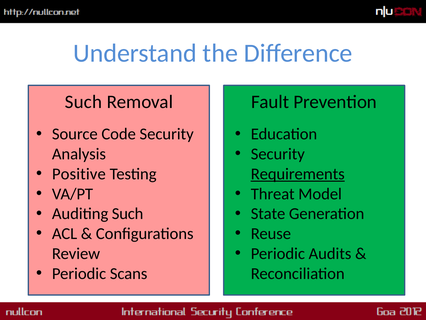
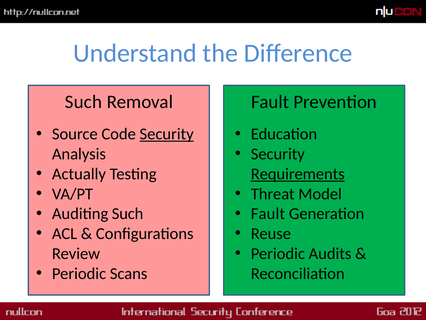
Security underline: none -> present (167, 134)
Positive: Positive -> Actually (79, 174)
State: State -> Fault (268, 213)
